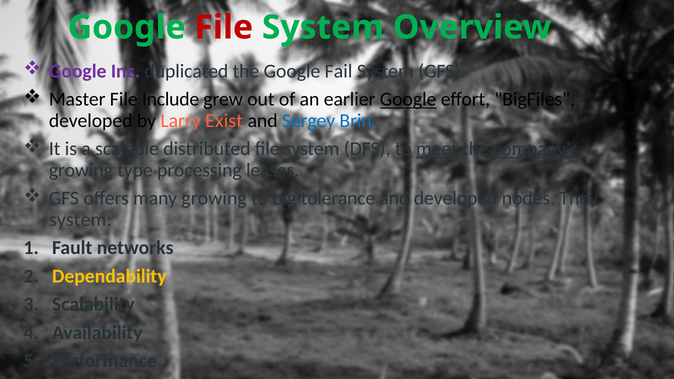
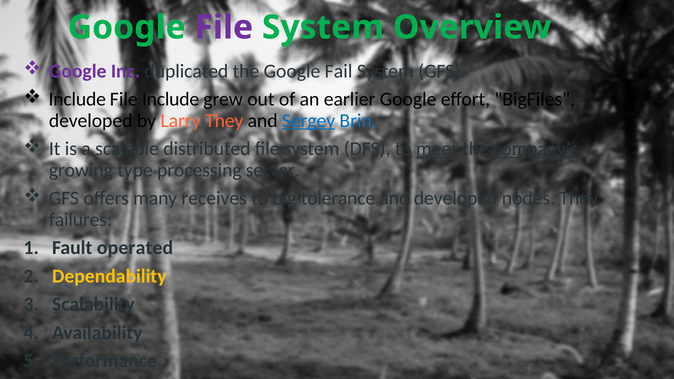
File colour: red -> purple (224, 27)
Master: Master -> Include (77, 99)
Google underline: present -> none (408, 99)
Larry Exist: Exist -> They (224, 121)
Sergey underline: none -> present (309, 121)
leases: leases -> server (273, 170)
many growing: growing -> receives (214, 198)
system: system -> failures (81, 220)
networks: networks -> operated (135, 248)
